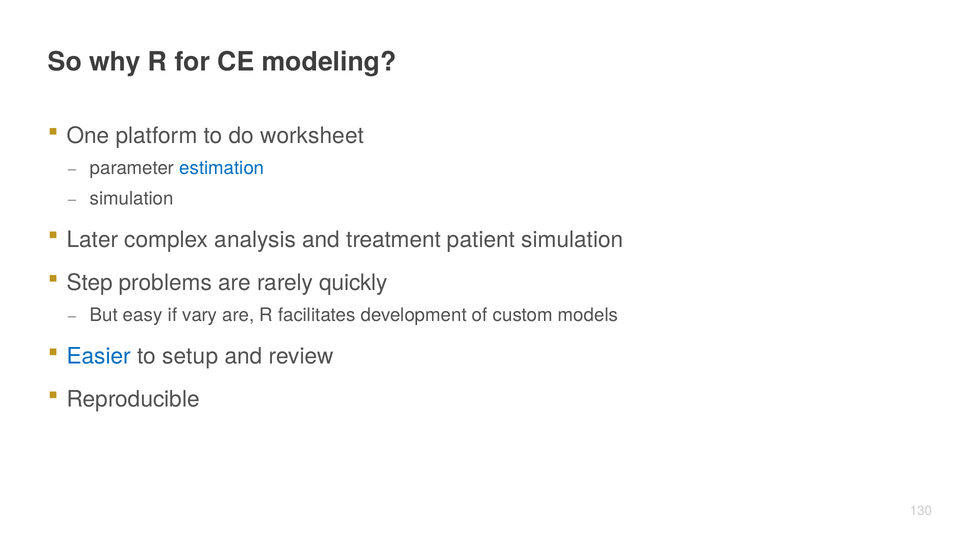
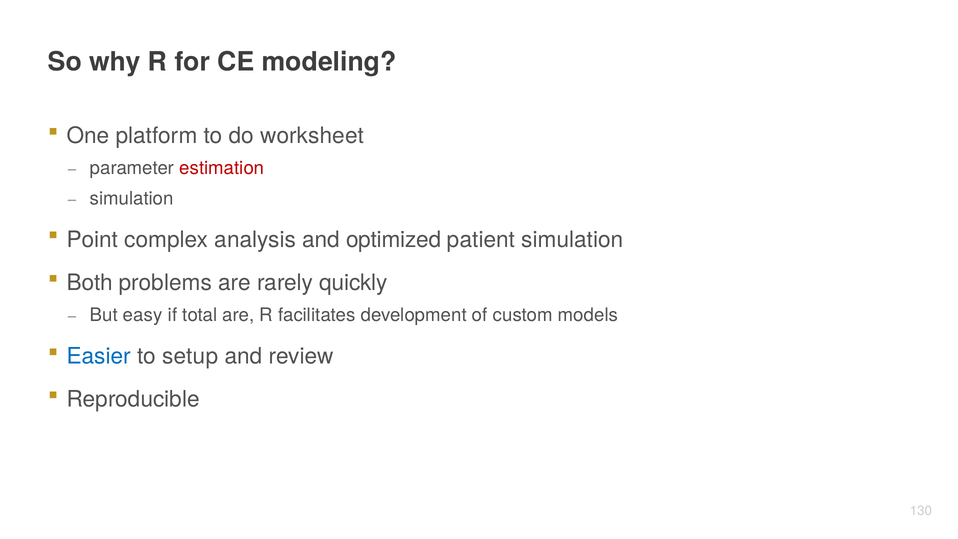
estimation colour: blue -> red (222, 168)
Later: Later -> Point (92, 240)
treatment: treatment -> optimized (394, 240)
Step: Step -> Both (90, 283)
vary: vary -> total (200, 315)
